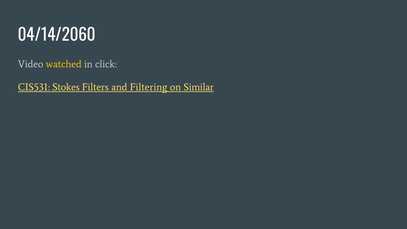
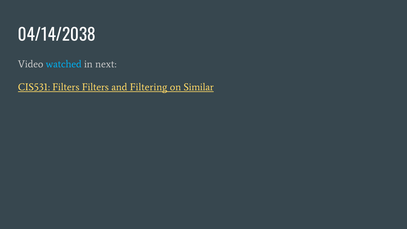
04/14/2060: 04/14/2060 -> 04/14/2038 (57, 35)
watched colour: yellow -> light blue (64, 64)
click: click -> next (106, 64)
CIS531 Stokes: Stokes -> Filters (66, 87)
